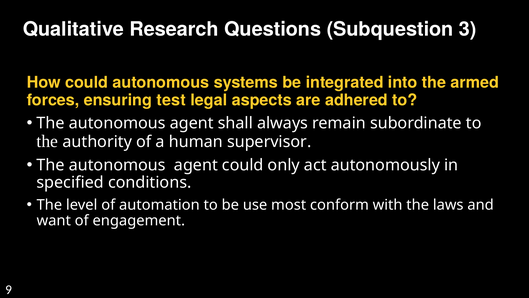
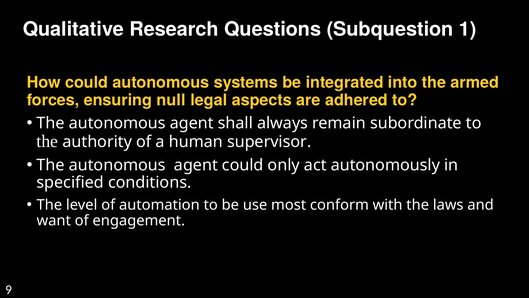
3: 3 -> 1 (468, 29)
test: test -> null (171, 100)
